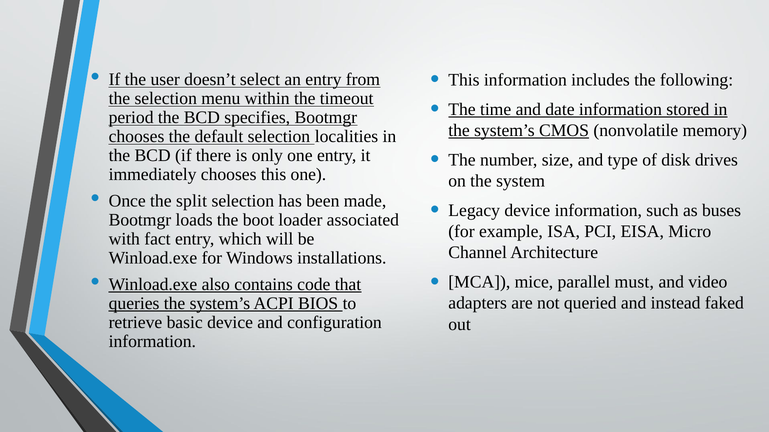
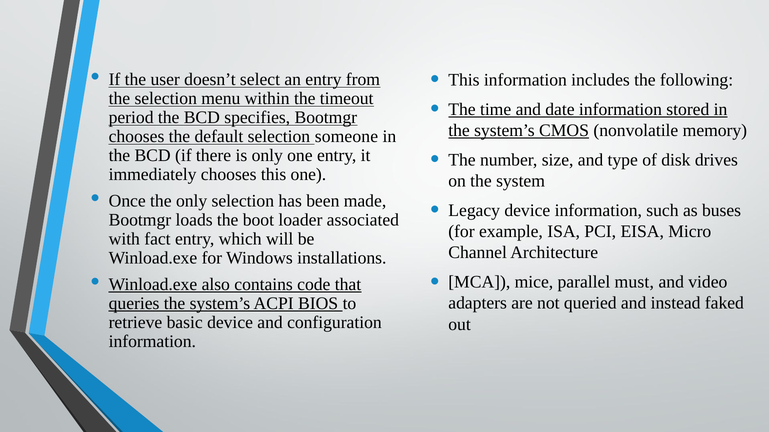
localities: localities -> someone (346, 137)
the split: split -> only (192, 201)
